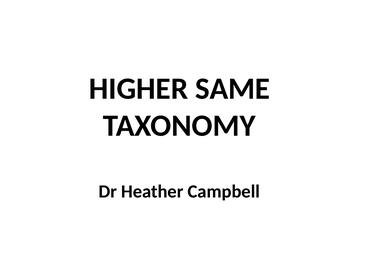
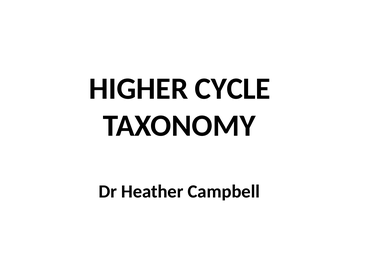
SAME: SAME -> CYCLE (233, 89)
